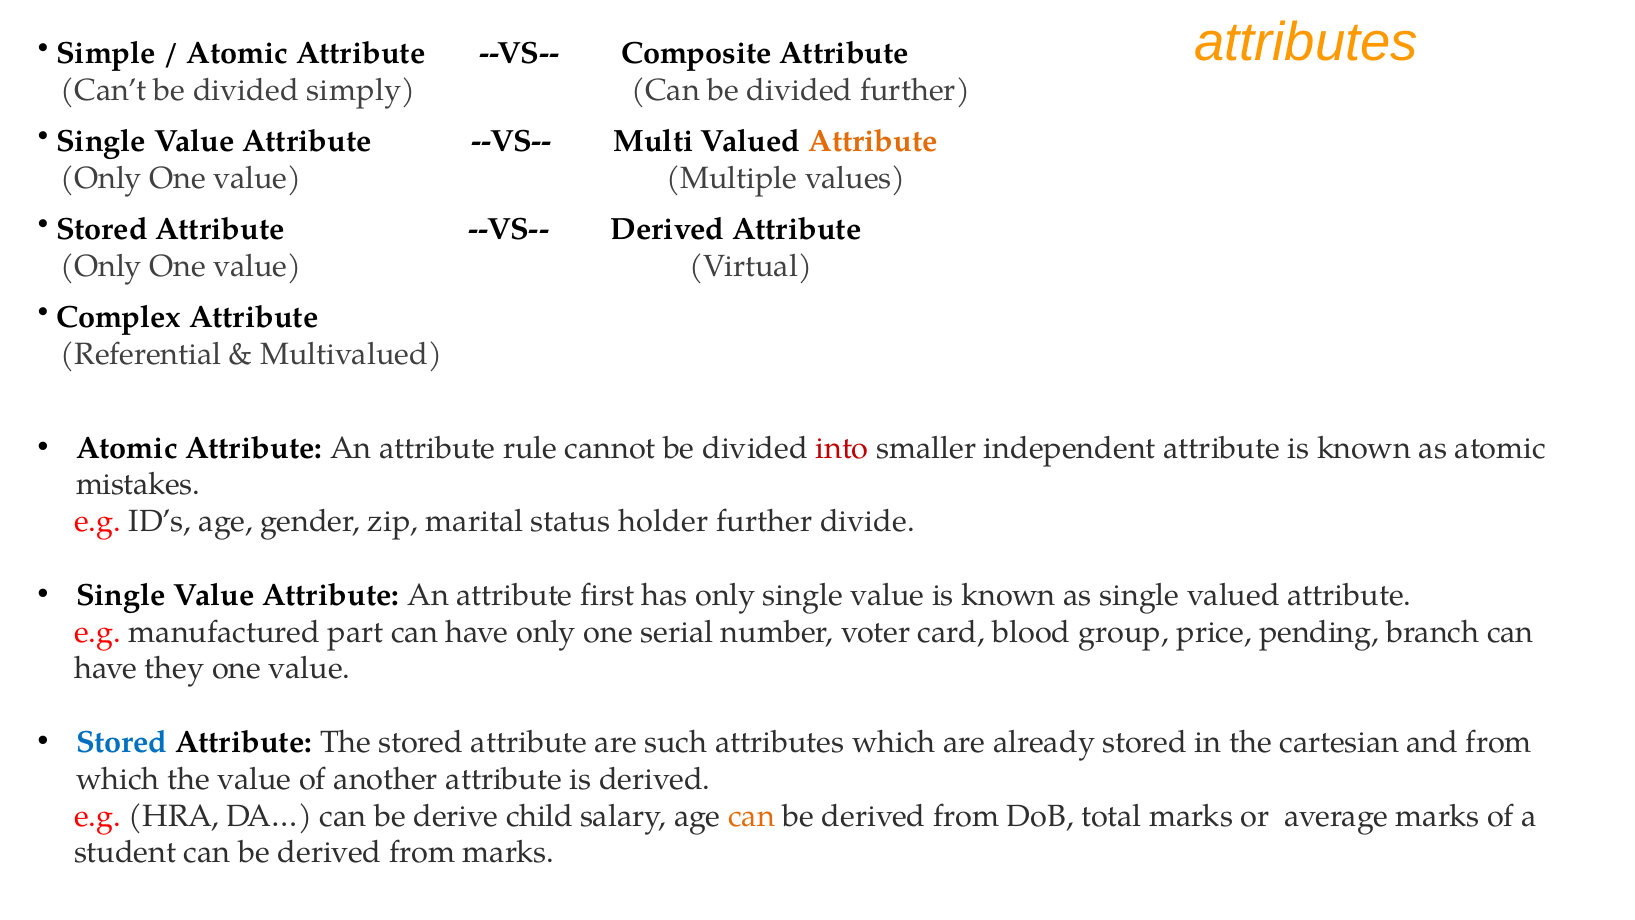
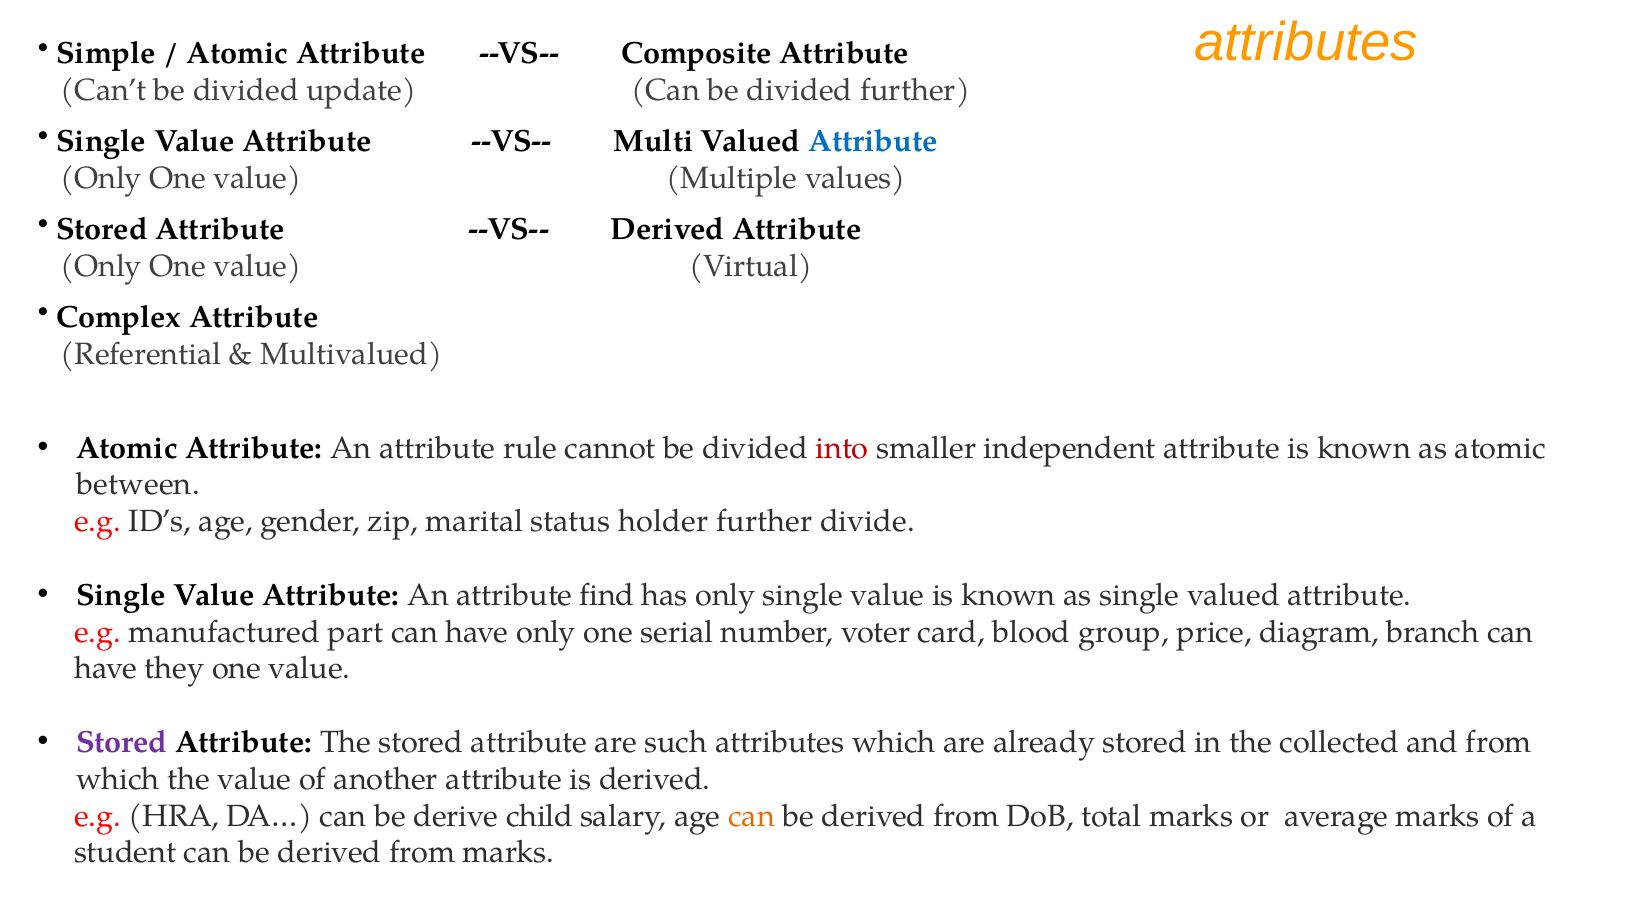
simply: simply -> update (361, 90)
Attribute colour: orange -> blue (873, 142)
mistakes: mistakes -> between (138, 485)
first: first -> find (607, 595)
pending: pending -> diagram (1319, 632)
Stored colour: blue -> purple (122, 742)
cartesian: cartesian -> collected (1339, 742)
